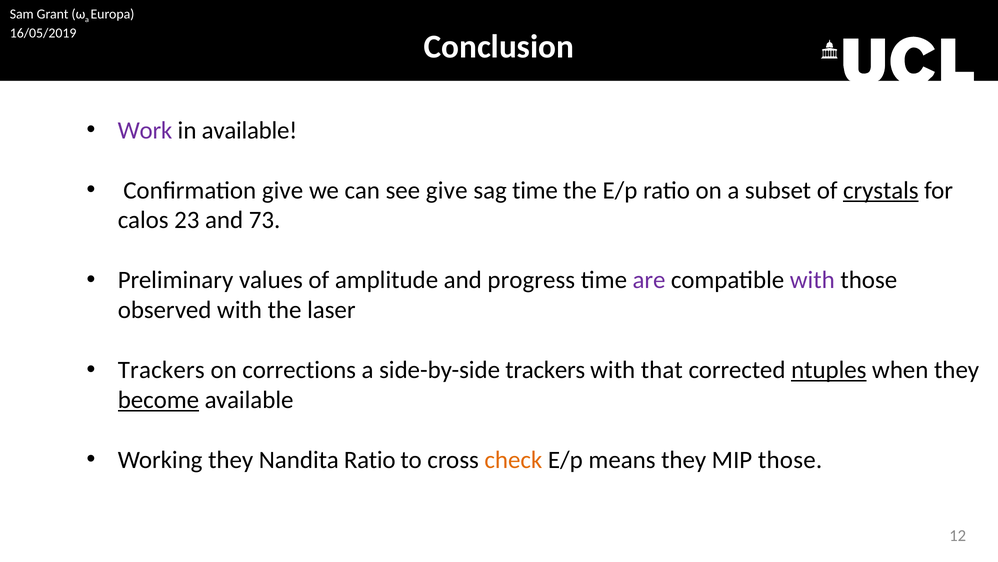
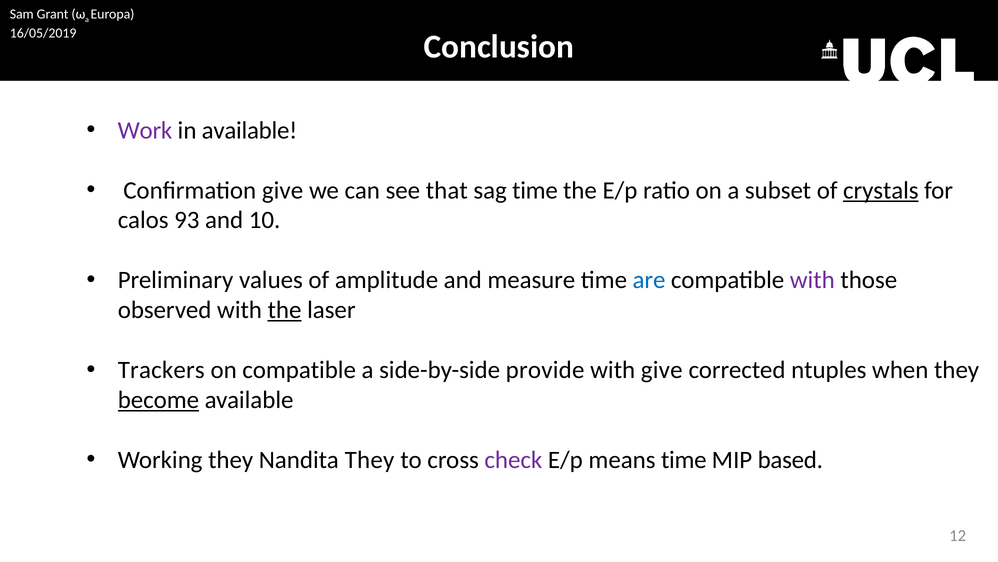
see give: give -> that (447, 190)
23: 23 -> 93 (187, 220)
73: 73 -> 10 (265, 220)
progress: progress -> measure (531, 280)
are colour: purple -> blue (649, 280)
the underline: none -> present (285, 310)
on corrections: corrections -> compatible (299, 370)
side-by-side trackers: trackers -> provide (545, 370)
with that: that -> give (662, 370)
ntuples underline: present -> none (829, 370)
Nandita Ratio: Ratio -> They (369, 460)
check colour: orange -> purple (513, 460)
means they: they -> time (684, 460)
MIP those: those -> based (790, 460)
